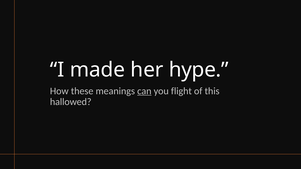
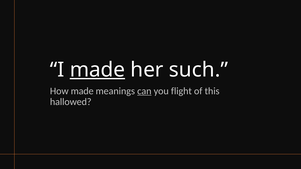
made underline: none -> present (97, 70)
hype: hype -> such (198, 70)
How these: these -> made (82, 91)
